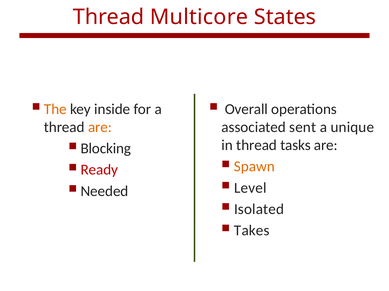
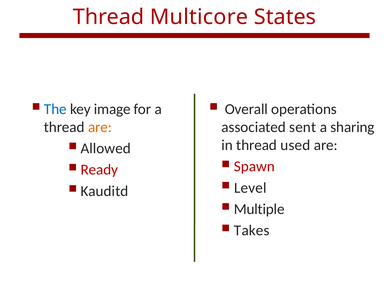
The colour: orange -> blue (55, 109)
inside: inside -> image (112, 109)
unique: unique -> sharing (352, 127)
tasks: tasks -> used (295, 146)
Blocking: Blocking -> Allowed (106, 149)
Spawn colour: orange -> red (254, 167)
Needed: Needed -> Kauditd (104, 192)
Isolated: Isolated -> Multiple (259, 210)
